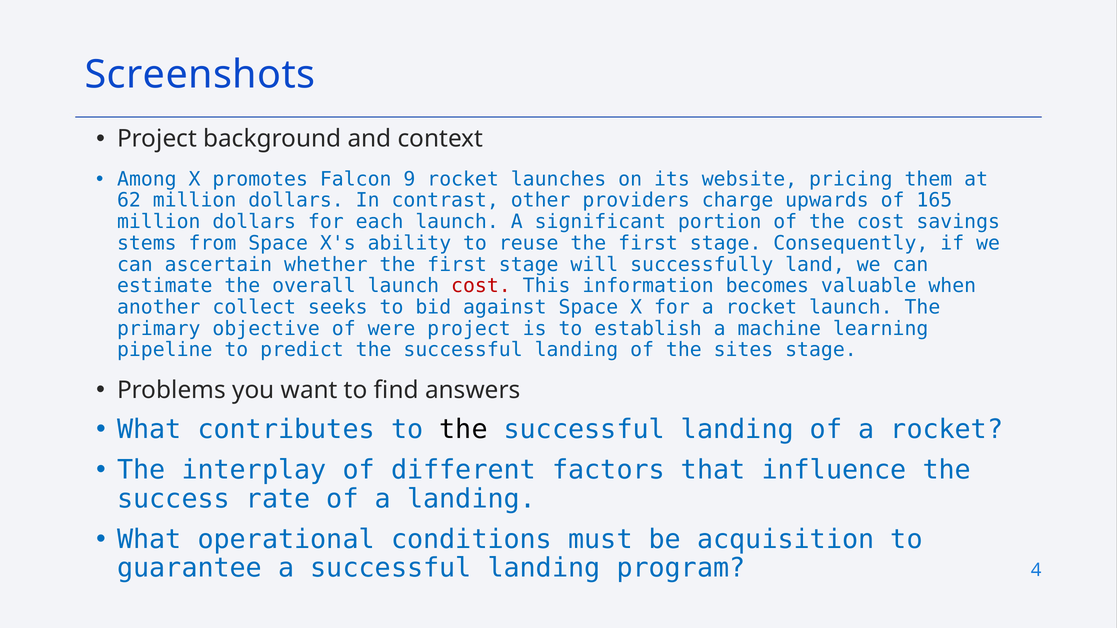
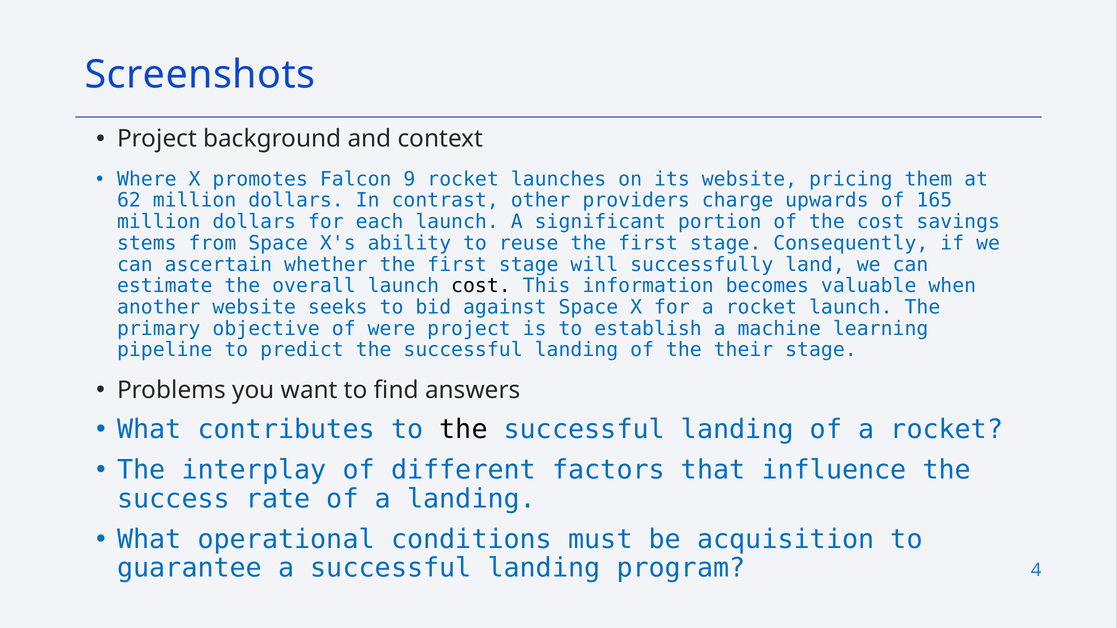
Among: Among -> Where (147, 179)
cost colour: red -> black (481, 286)
another collect: collect -> website (254, 307)
sites: sites -> their (743, 350)
